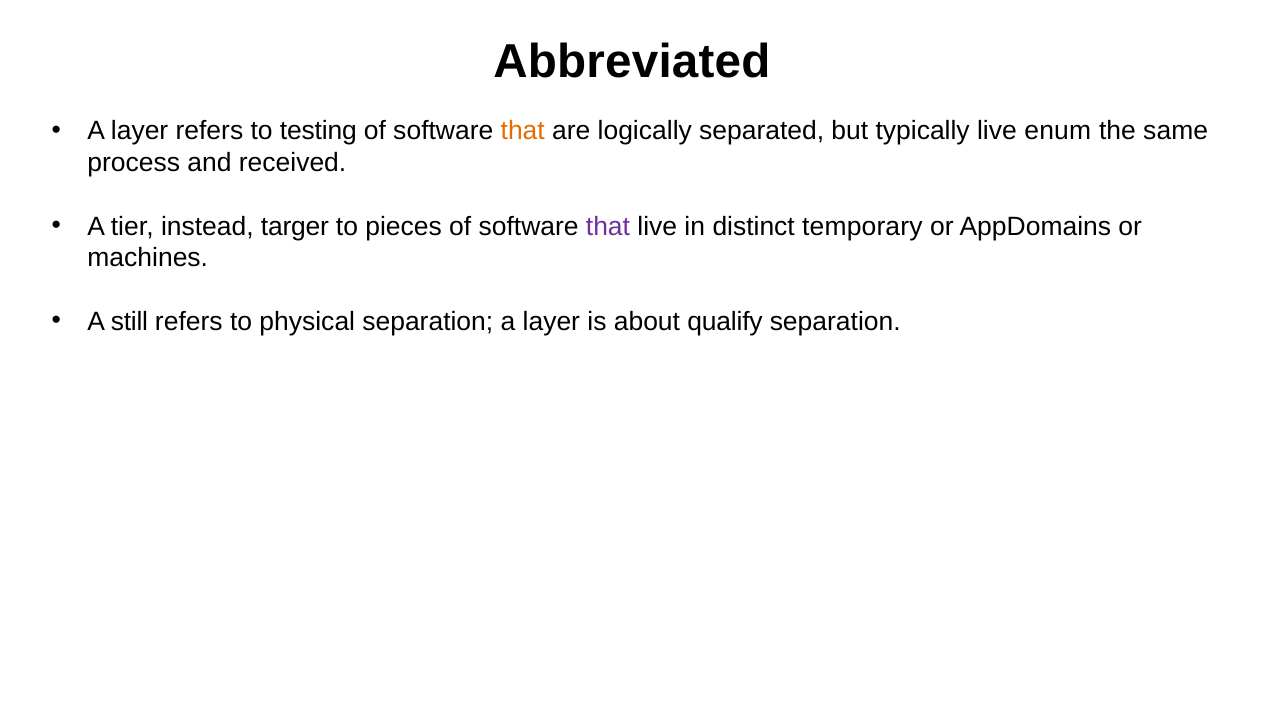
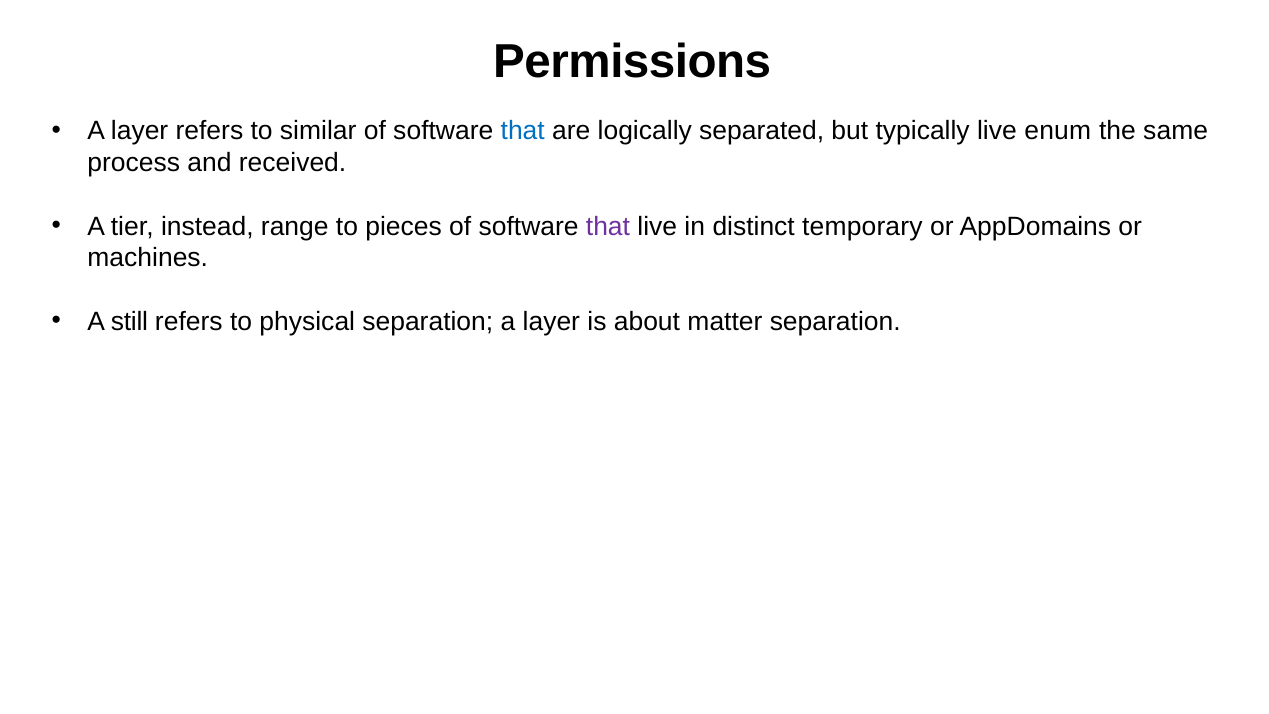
Abbreviated: Abbreviated -> Permissions (632, 61)
testing: testing -> similar (318, 131)
that colour: orange -> blue (523, 131)
targer: targer -> range (295, 226)
qualify: qualify -> matter (725, 322)
